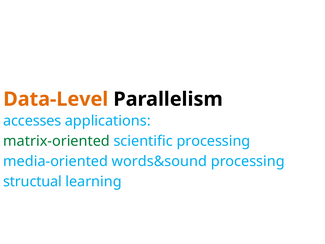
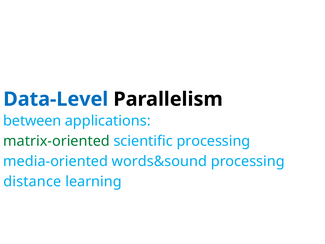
Data-Level colour: orange -> blue (56, 99)
accesses: accesses -> between (32, 121)
structual: structual -> distance (32, 182)
